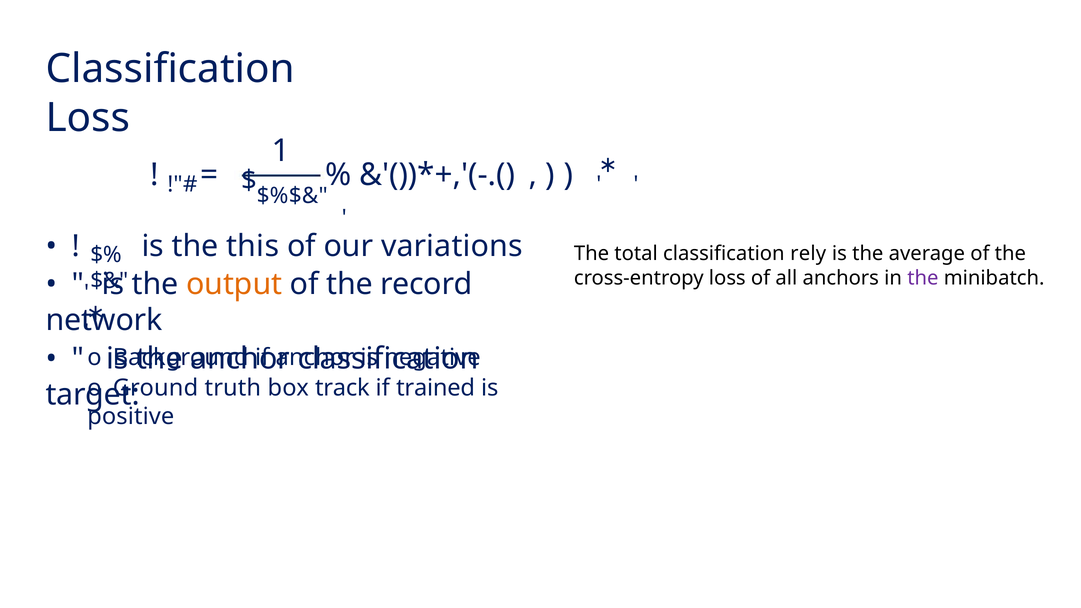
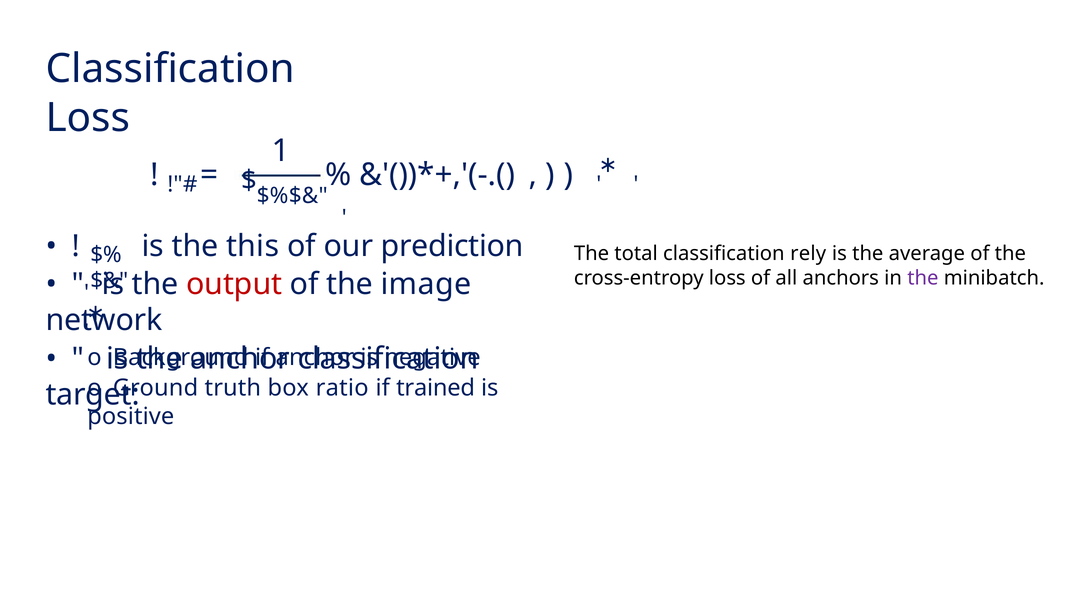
variations: variations -> prediction (452, 246)
output colour: orange -> red (234, 284)
record: record -> image (426, 284)
track: track -> ratio (342, 388)
